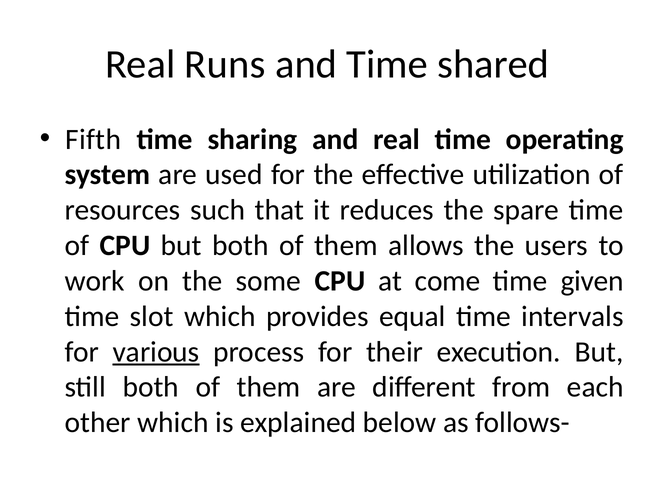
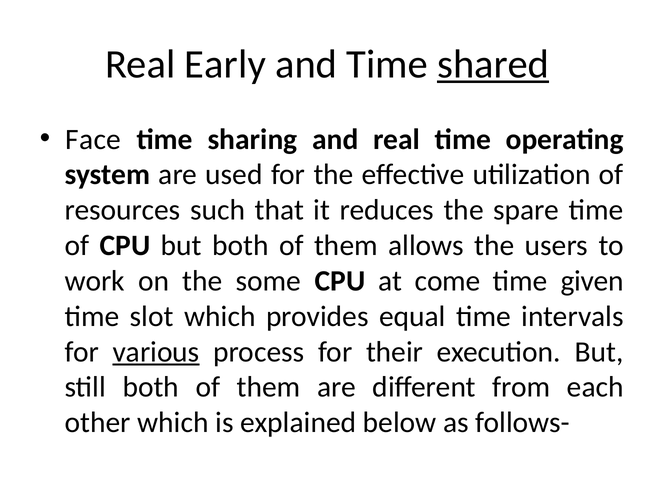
Runs: Runs -> Early (225, 64)
shared underline: none -> present (493, 64)
Fifth: Fifth -> Face (93, 139)
